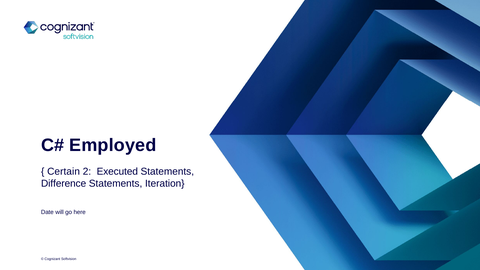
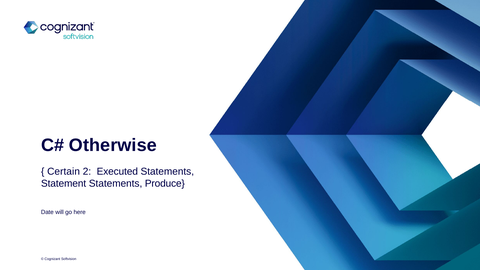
Employed: Employed -> Otherwise (113, 145)
Difference: Difference -> Statement (64, 184)
Iteration: Iteration -> Produce (165, 184)
